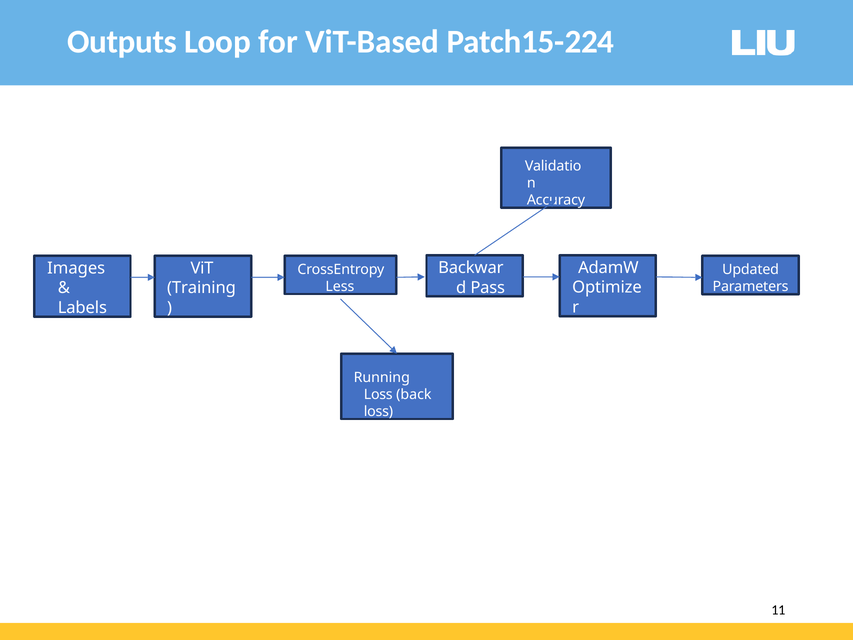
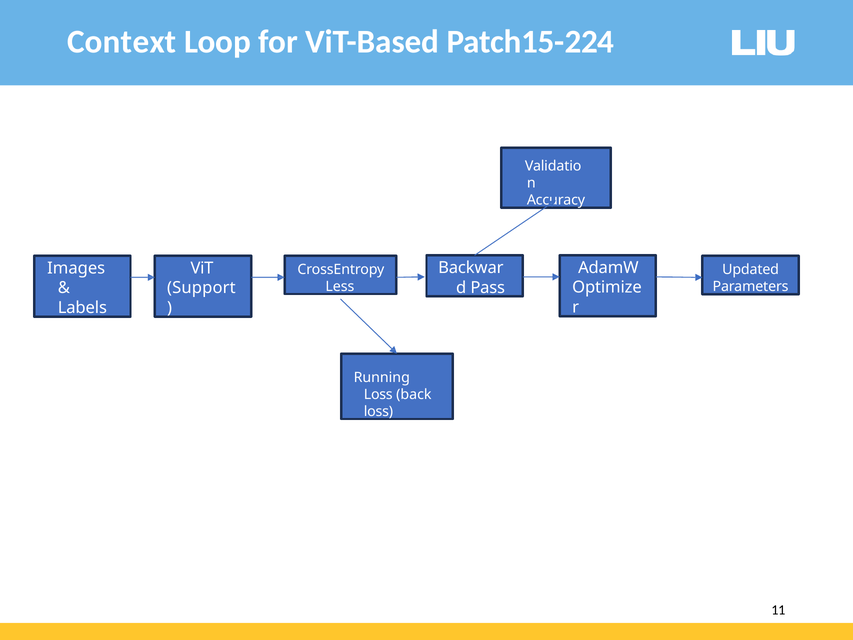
Outputs: Outputs -> Context (122, 42)
Training: Training -> Support (201, 288)
